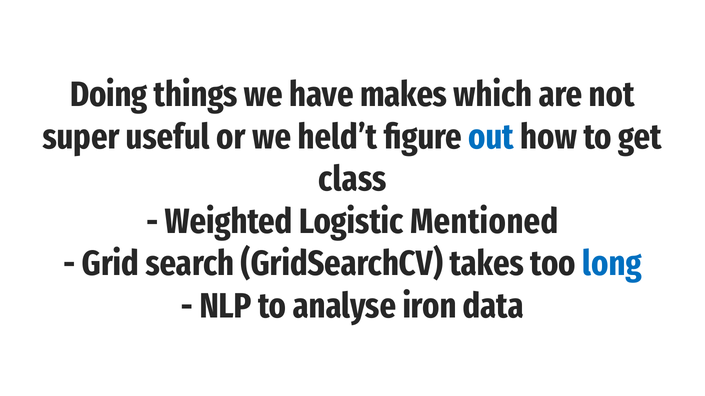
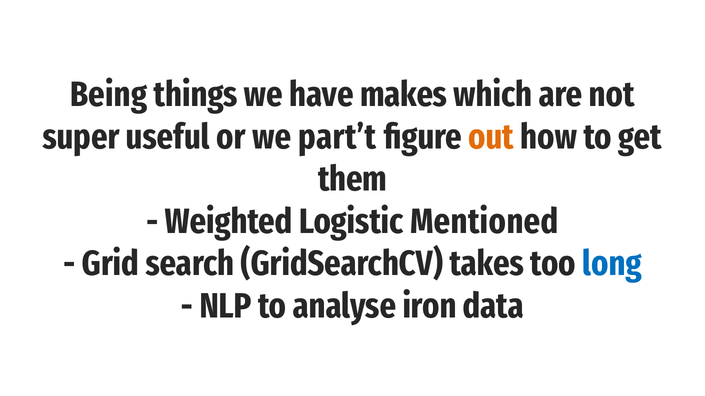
Doing: Doing -> Being (109, 95)
held’t: held’t -> part’t (337, 137)
out colour: blue -> orange (491, 137)
class: class -> them (353, 180)
